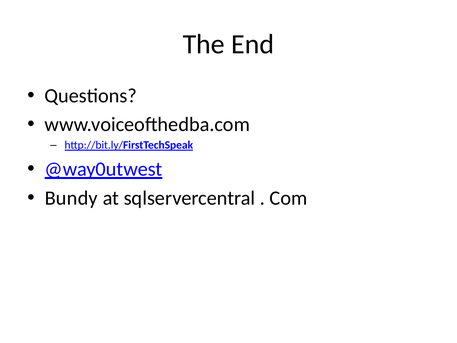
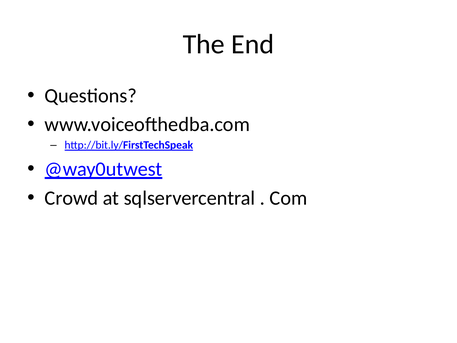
Bundy: Bundy -> Crowd (71, 198)
